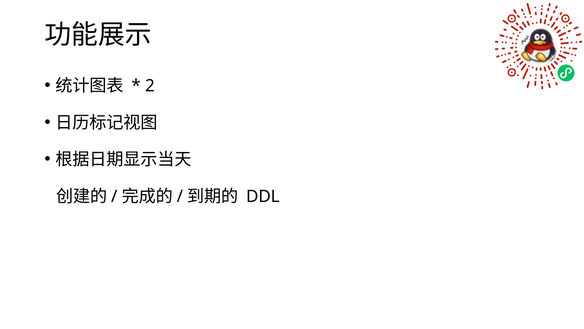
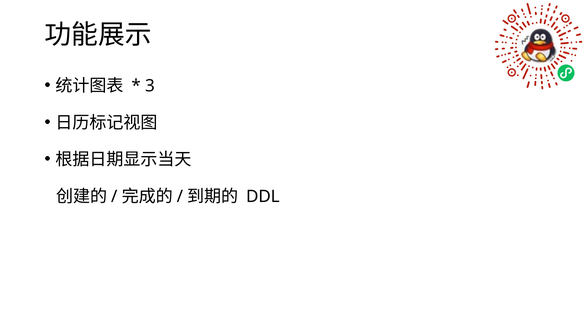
2: 2 -> 3 (150, 86)
